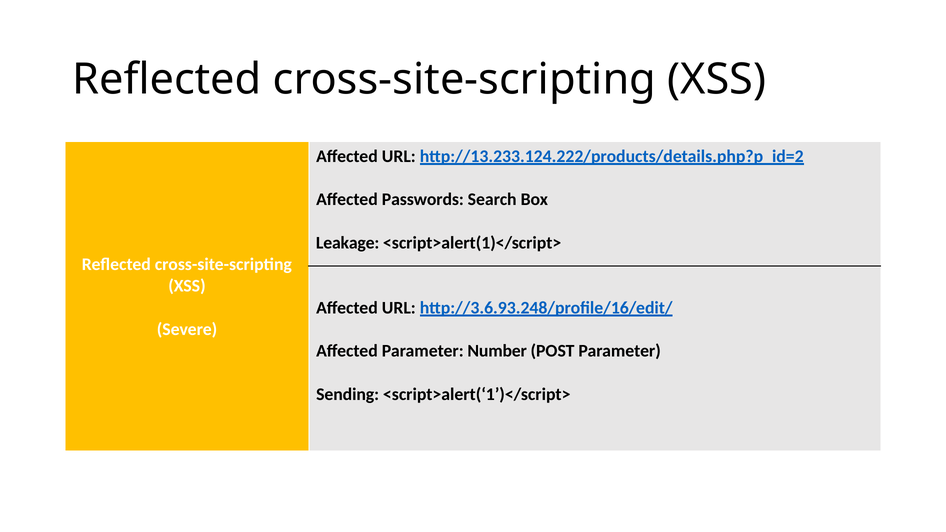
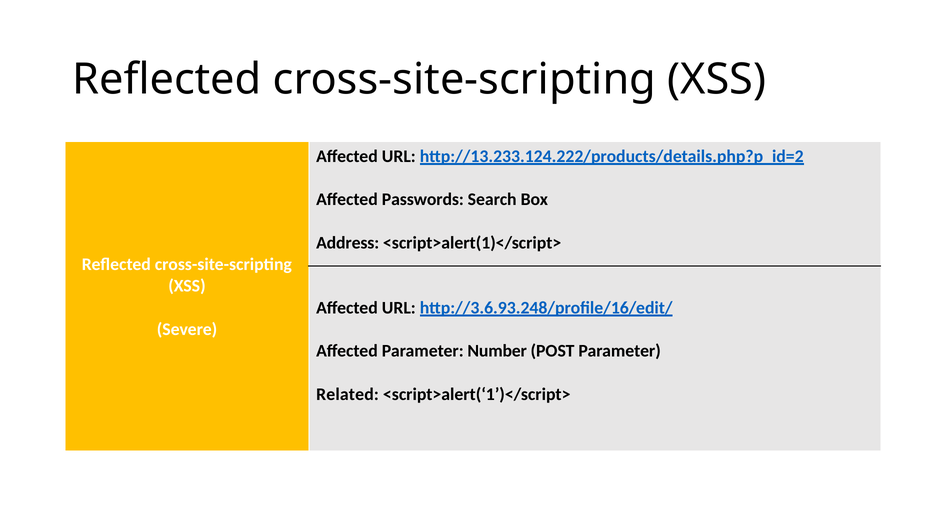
Leakage: Leakage -> Address (348, 243)
Sending: Sending -> Related (347, 394)
